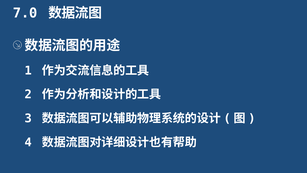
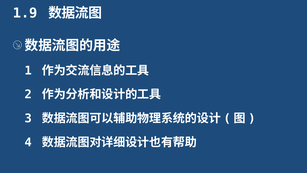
7.0: 7.0 -> 1.9 (25, 13)
